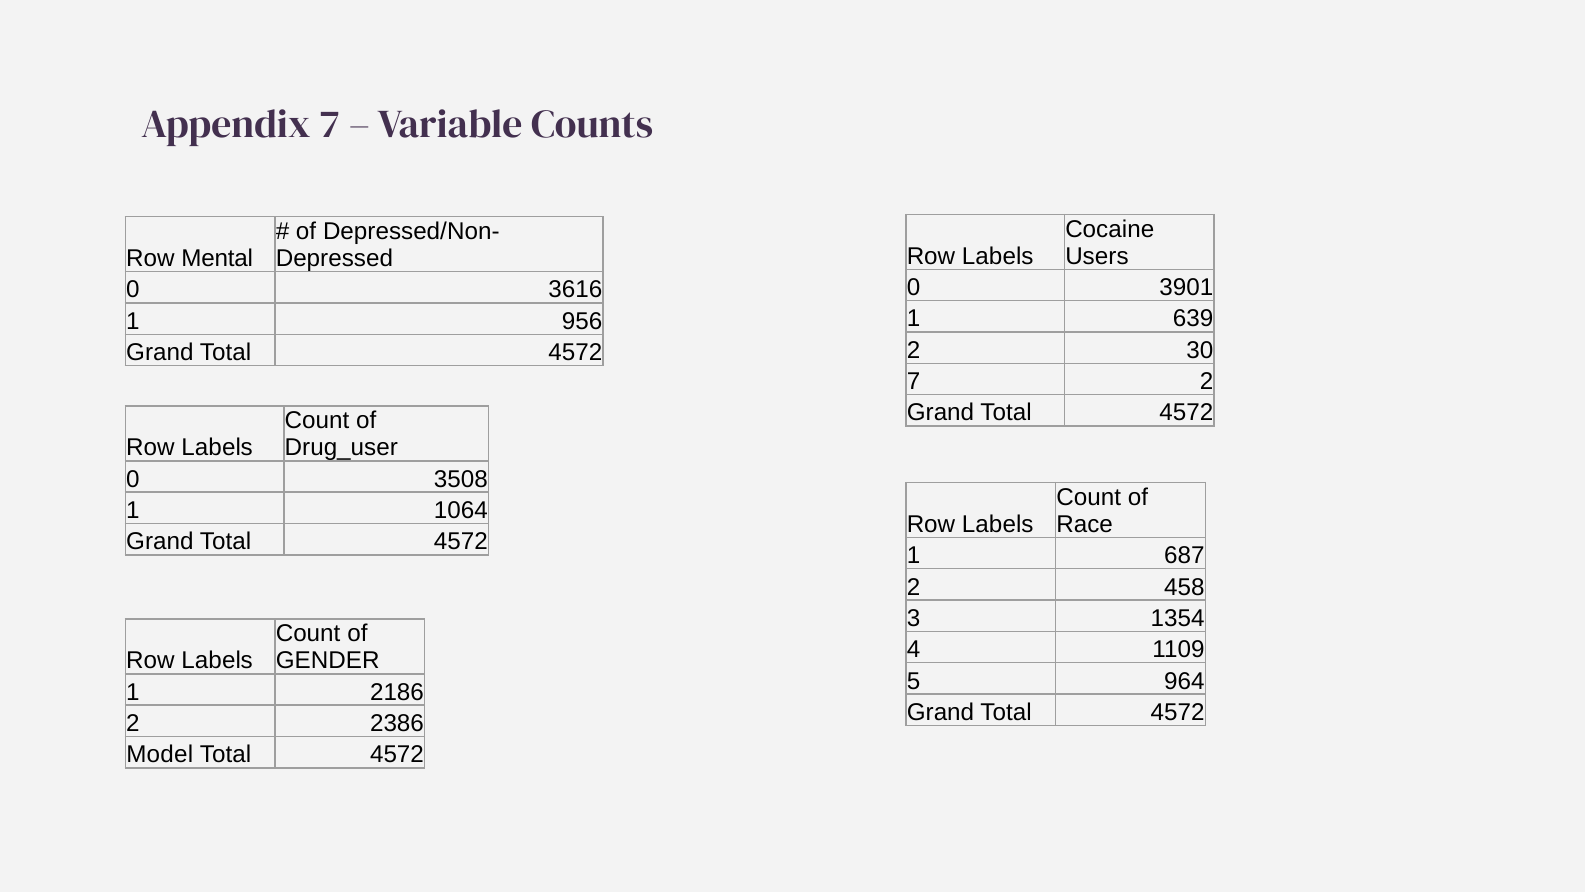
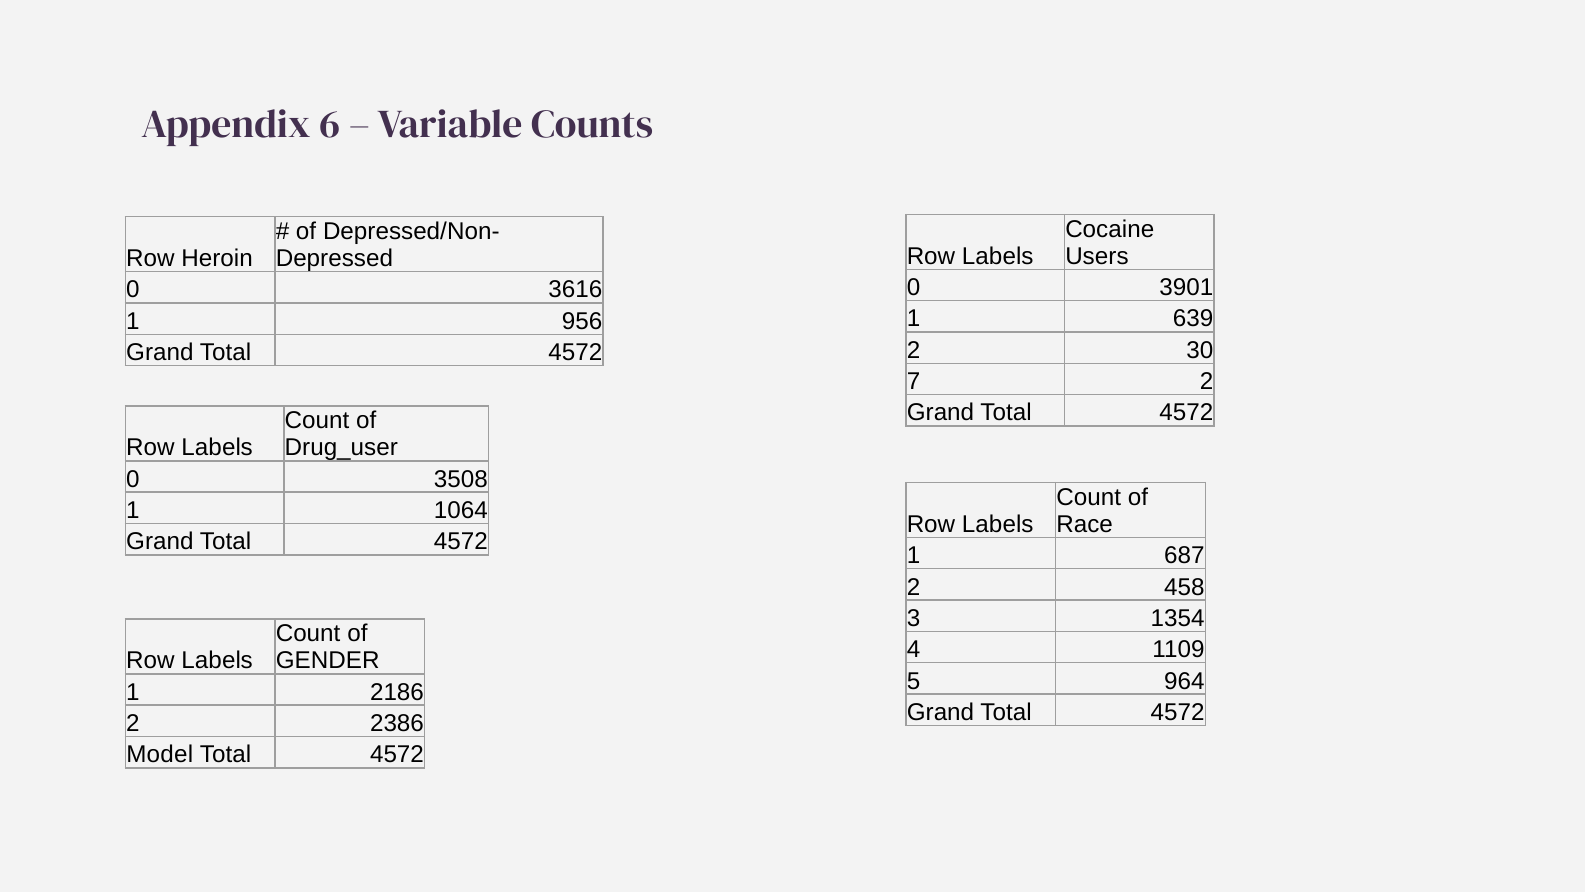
Appendix 7: 7 -> 6 (330, 124)
Mental: Mental -> Heroin (217, 258)
